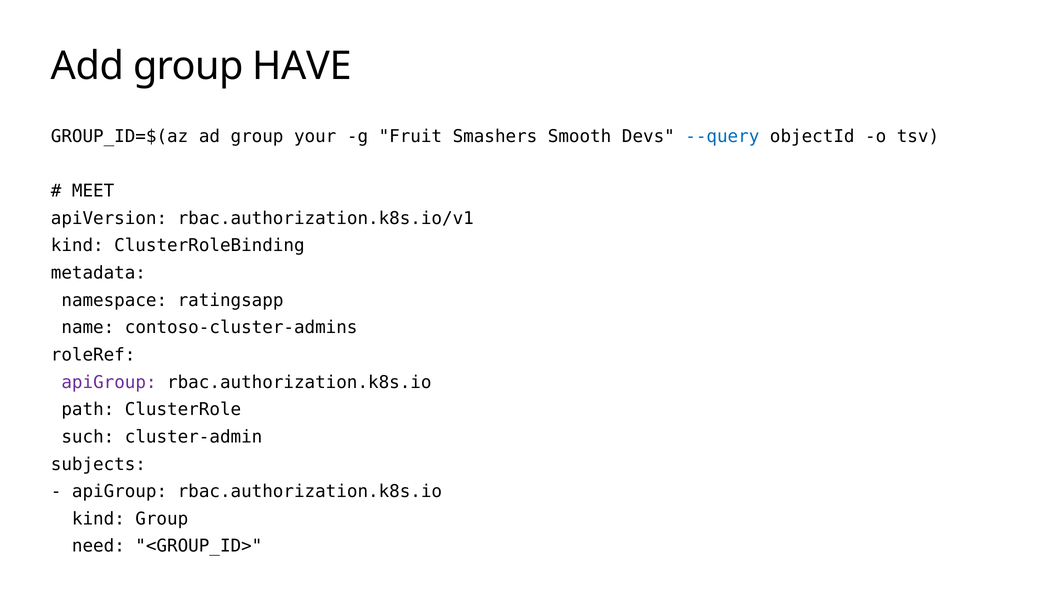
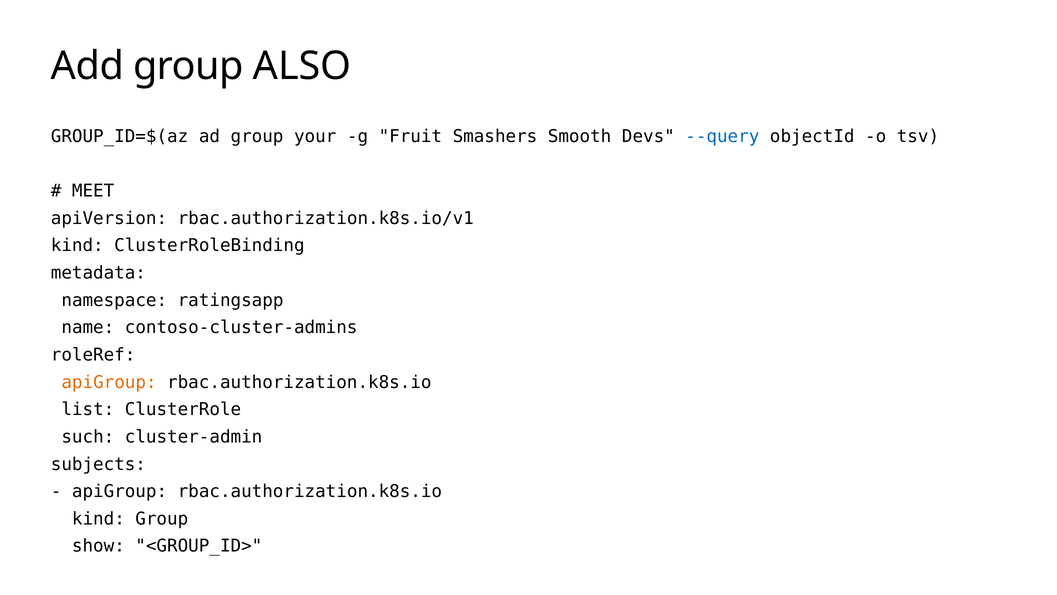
HAVE: HAVE -> ALSO (302, 66)
apiGroup colour: purple -> orange (109, 382)
path: path -> list (88, 409)
need: need -> show (98, 546)
